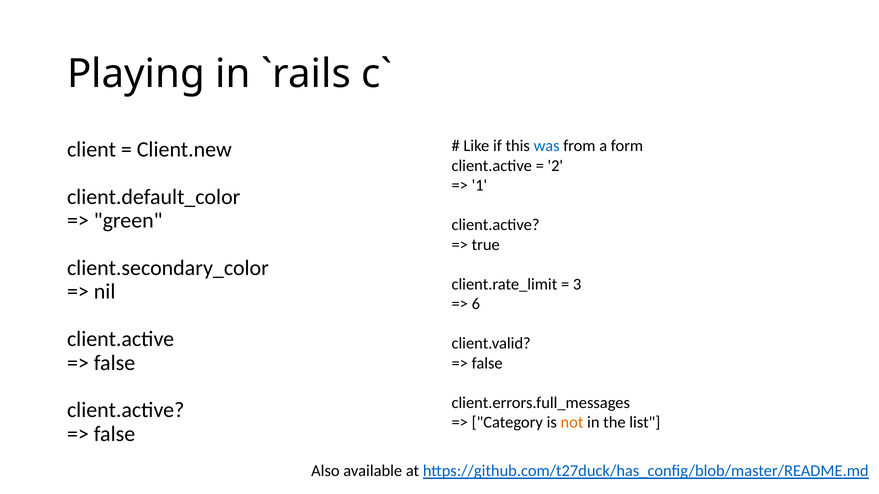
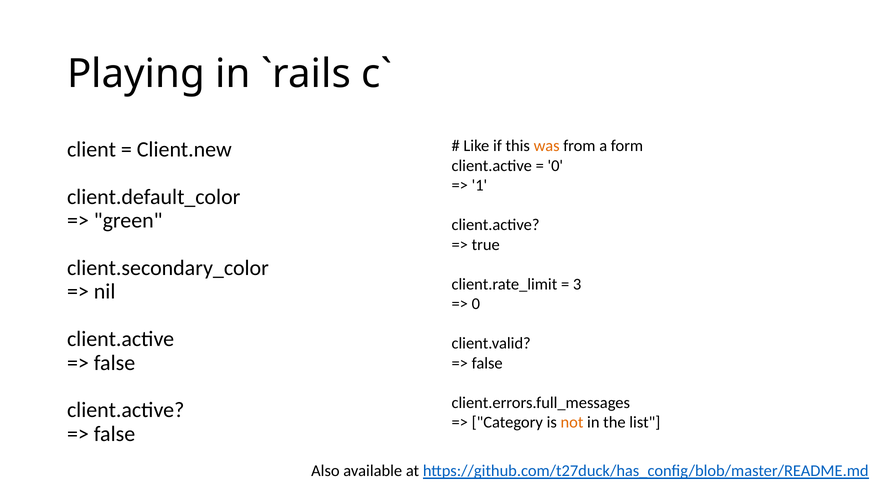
was colour: blue -> orange (547, 146)
2: 2 -> 0 (555, 166)
6: 6 -> 0 (476, 304)
